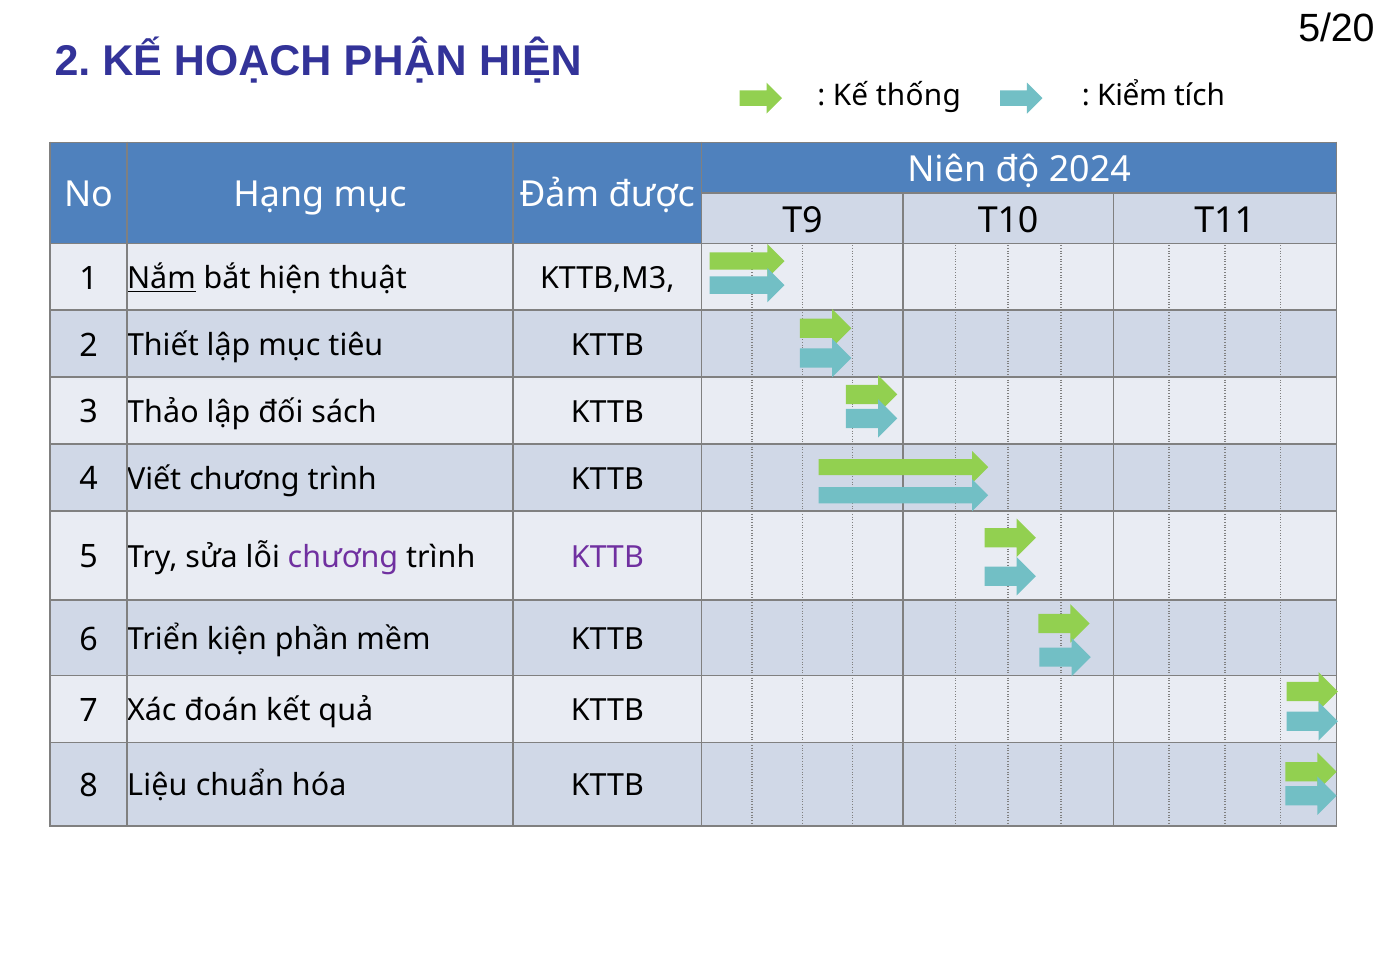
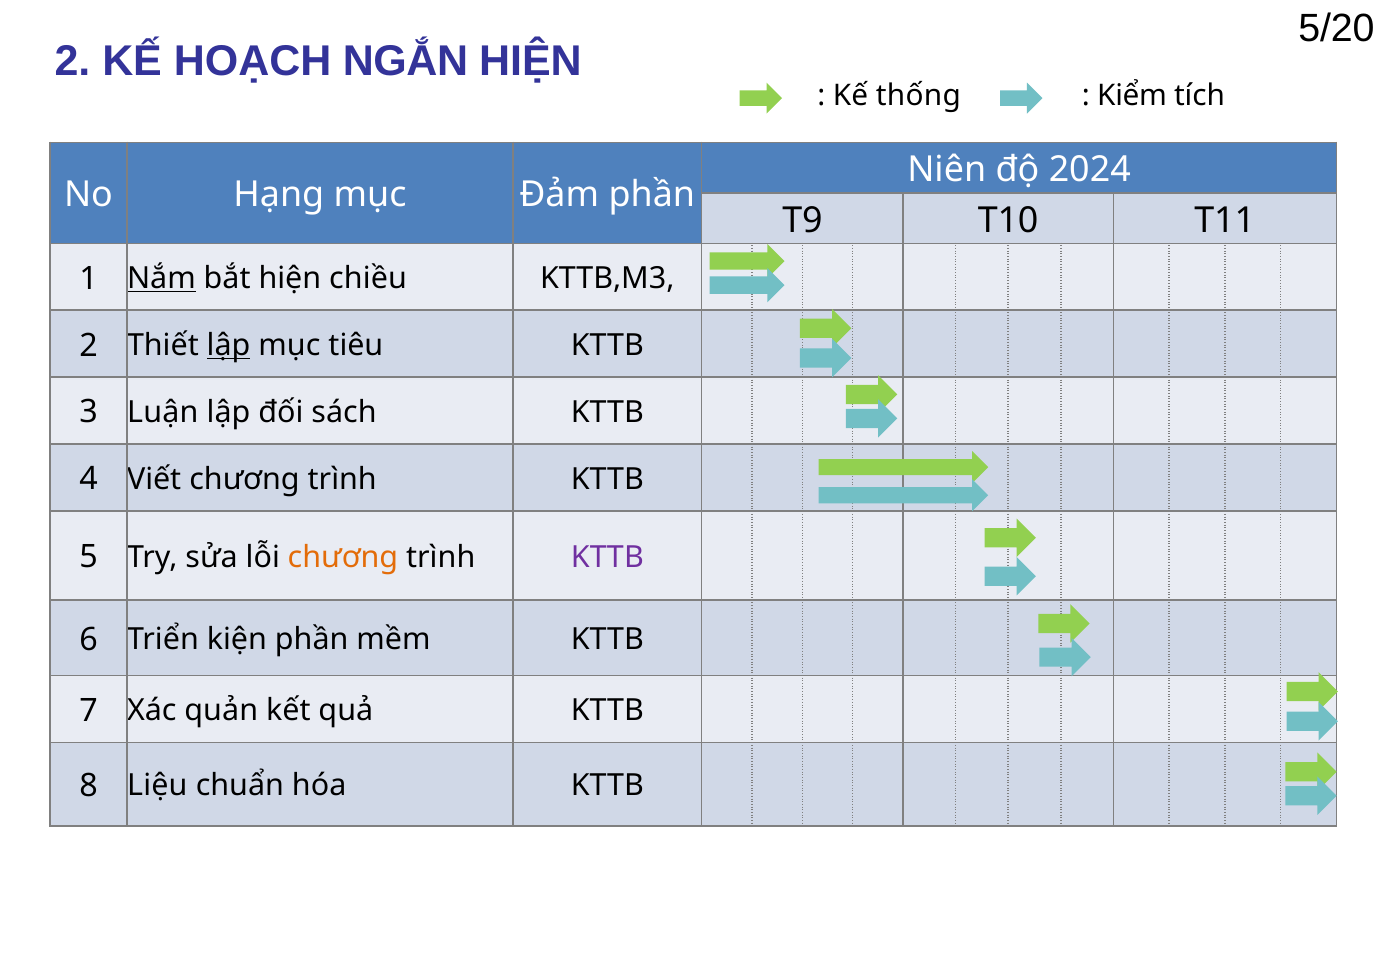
PHẬN: PHẬN -> NGẮN (406, 61)
Đảm được: được -> phần (652, 195)
thuật: thuật -> chiều (368, 279)
lập underline: none -> present (229, 345)
Thảo: Thảo -> Luận (163, 412)
chương colour: purple -> orange (343, 557)
đoán: đoán -> quản (221, 711)
